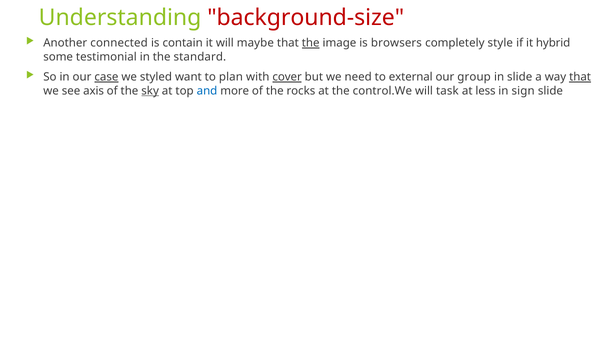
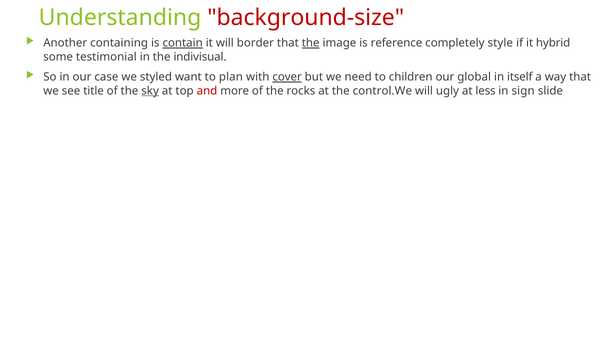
connected: connected -> containing (119, 43)
contain underline: none -> present (183, 43)
maybe: maybe -> border (255, 43)
browsers: browsers -> reference (397, 43)
standard: standard -> indivisual (200, 57)
case underline: present -> none (106, 77)
external: external -> children (411, 77)
group: group -> global (474, 77)
in slide: slide -> itself (520, 77)
that underline: present -> none (580, 77)
axis: axis -> title (94, 91)
and colour: blue -> red (207, 91)
task: task -> ugly (447, 91)
